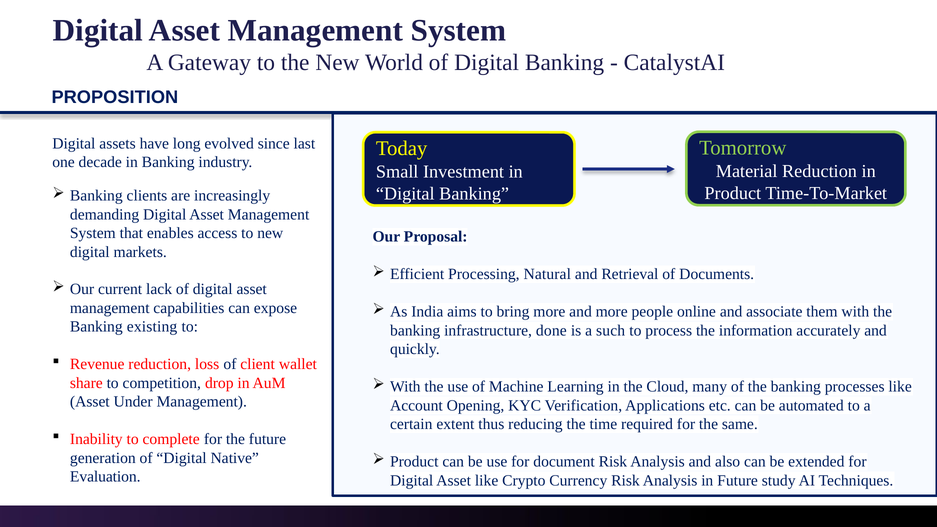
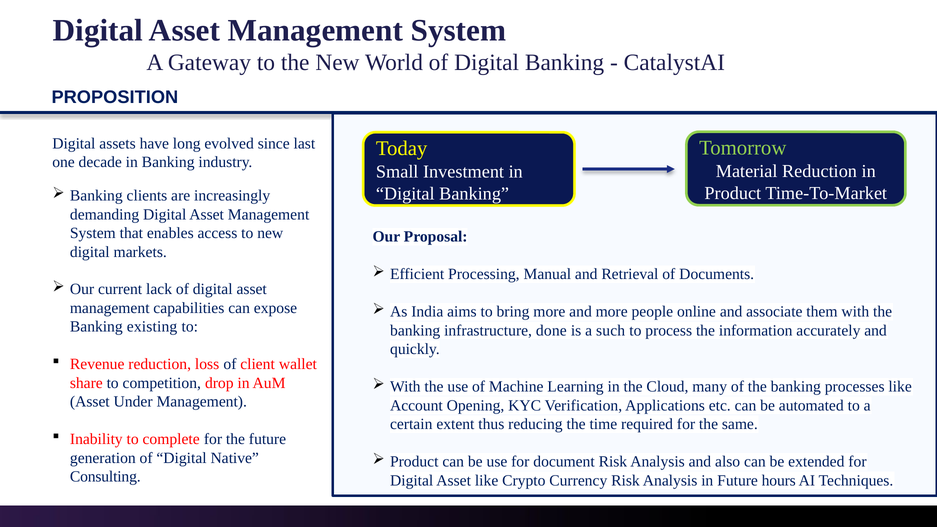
Natural: Natural -> Manual (547, 274)
Evaluation: Evaluation -> Consulting (105, 477)
study: study -> hours (779, 481)
